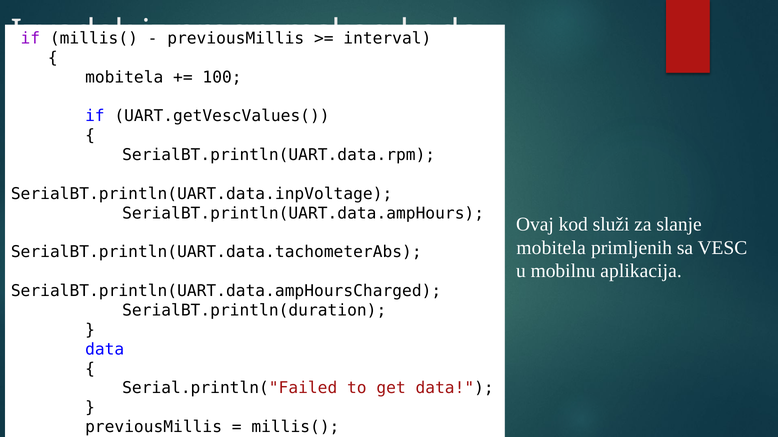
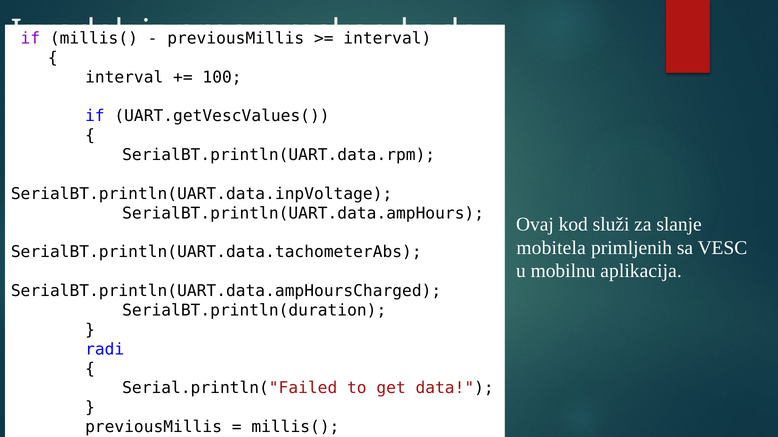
mobitela: mobitela -> interval (124, 77)
data: data -> radi (105, 350)
